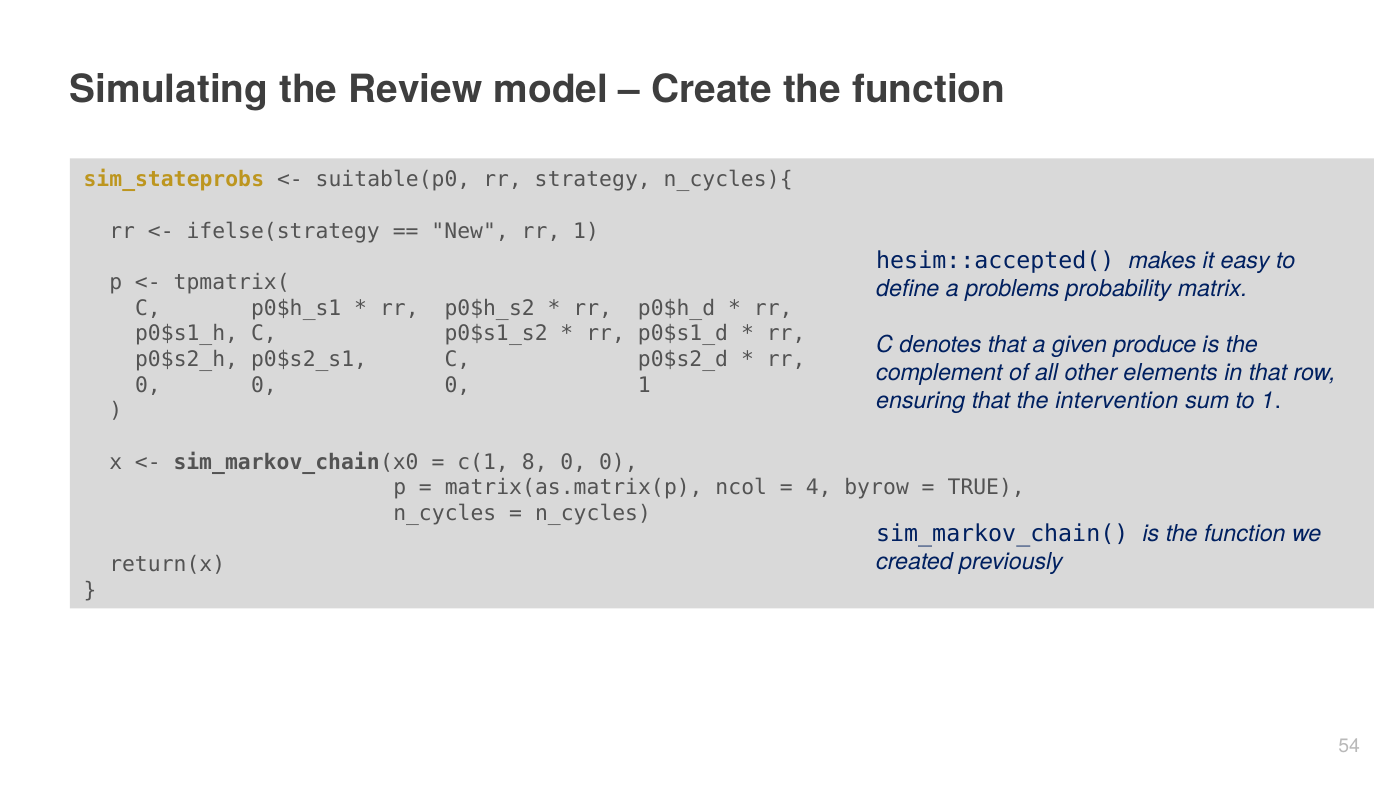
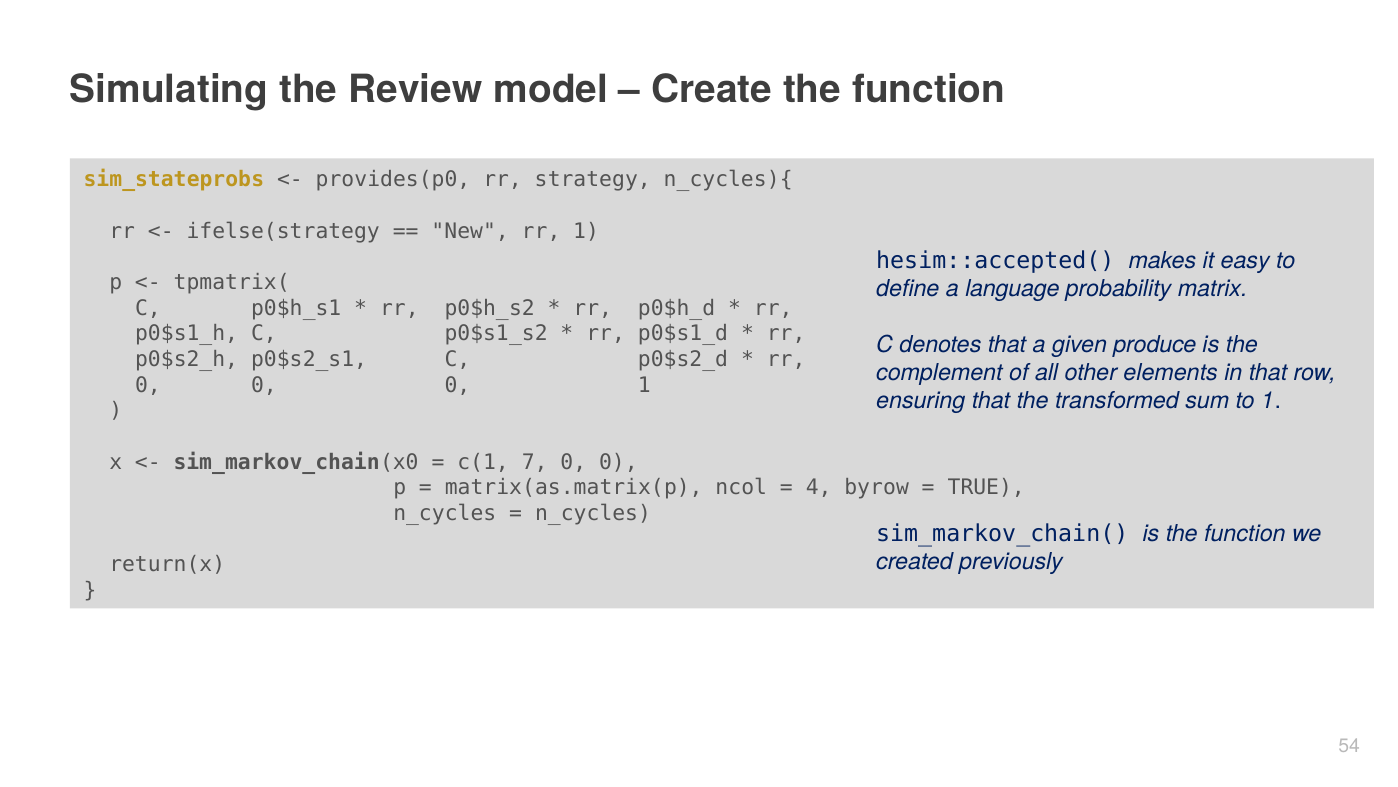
suitable(p0: suitable(p0 -> provides(p0 (393, 179)
problems: problems -> language (1012, 289)
intervention: intervention -> transformed (1117, 401)
8: 8 -> 7 (535, 462)
